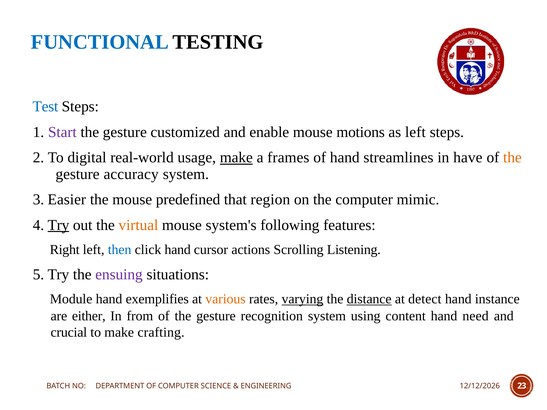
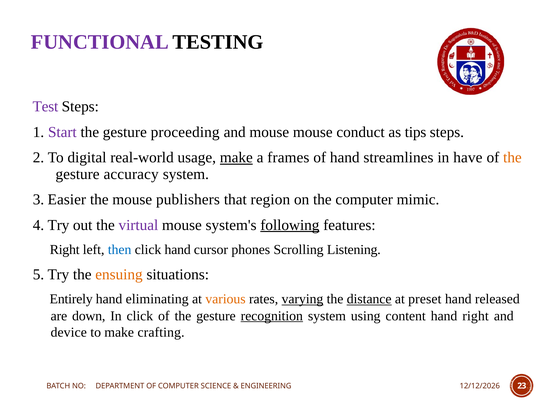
FUNCTIONAL colour: blue -> purple (100, 42)
Test colour: blue -> purple (45, 107)
customized: customized -> proceeding (185, 132)
and enable: enable -> mouse (269, 132)
motions: motions -> conduct (361, 132)
as left: left -> tips (416, 132)
predefined: predefined -> publishers (188, 200)
Try underline: present -> none (58, 225)
virtual colour: orange -> purple (138, 225)
following underline: none -> present (290, 225)
actions: actions -> phones (251, 250)
ensuing colour: purple -> orange (119, 275)
Module: Module -> Entirely (71, 299)
exemplifies: exemplifies -> eliminating (157, 299)
detect: detect -> preset (425, 299)
instance: instance -> released (497, 299)
either: either -> down (89, 316)
In from: from -> click (140, 316)
recognition underline: none -> present (272, 316)
hand need: need -> right (476, 316)
crucial: crucial -> device (69, 332)
